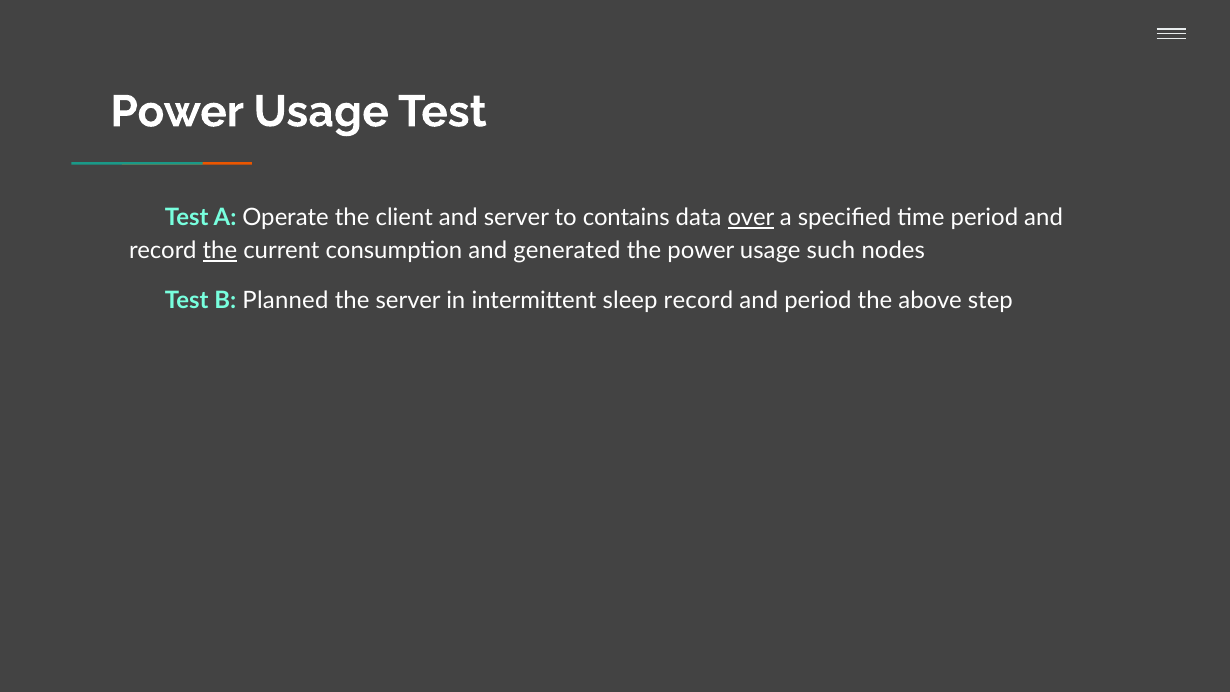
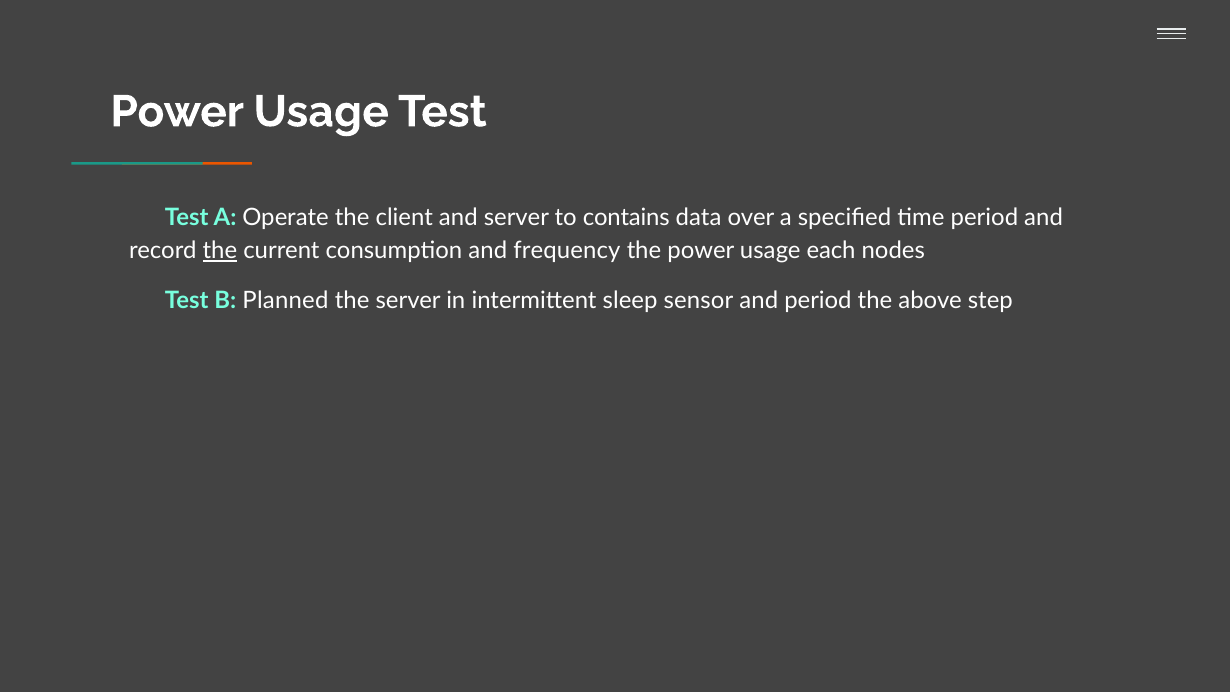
over underline: present -> none (751, 218)
generated: generated -> frequency (567, 251)
such: such -> each (831, 251)
sleep record: record -> sensor (698, 301)
